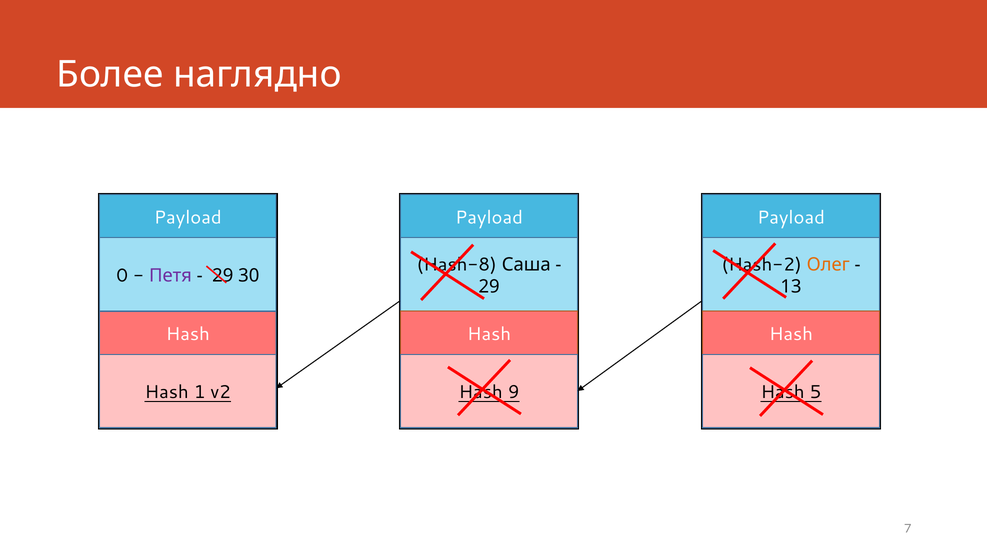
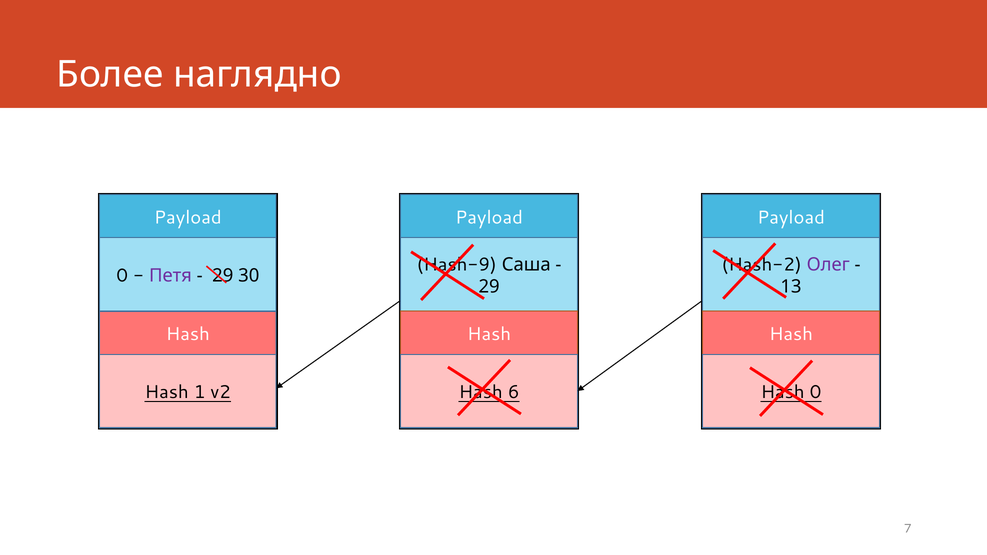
Hash-8: Hash-8 -> Hash-9 (457, 265)
Олег colour: orange -> purple (828, 265)
9: 9 -> 6 (514, 392)
Hash 5: 5 -> 0 (816, 392)
